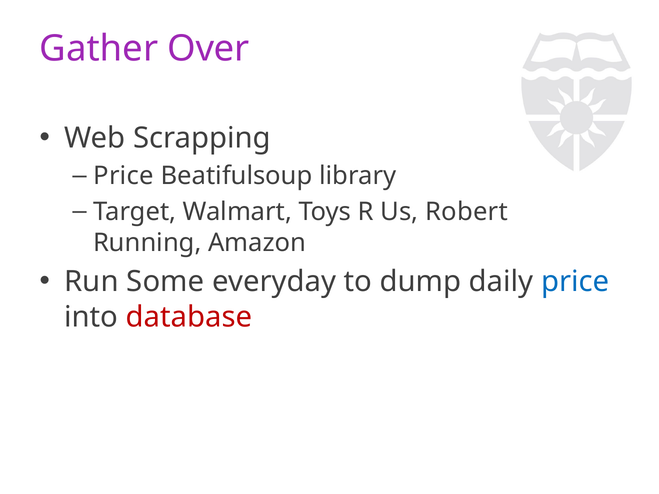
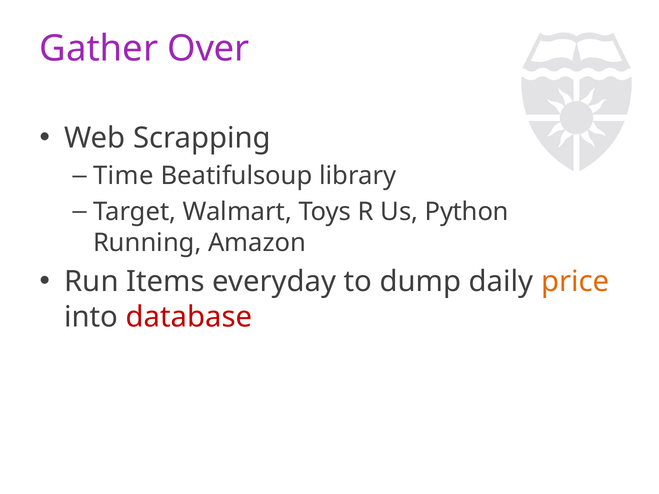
Price: Price -> Time (124, 176)
Robert: Robert -> Python (467, 212)
Some: Some -> Items (165, 282)
price colour: blue -> orange (575, 282)
